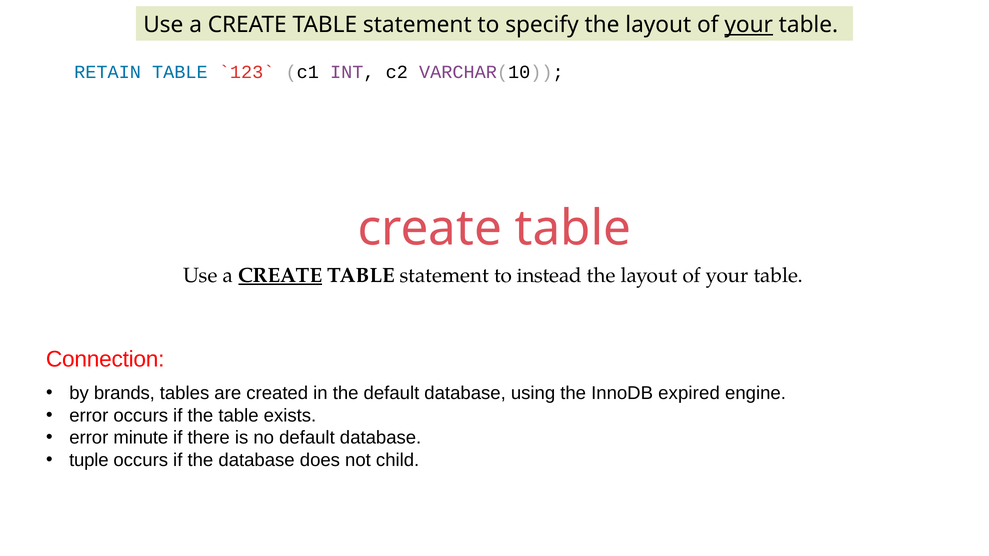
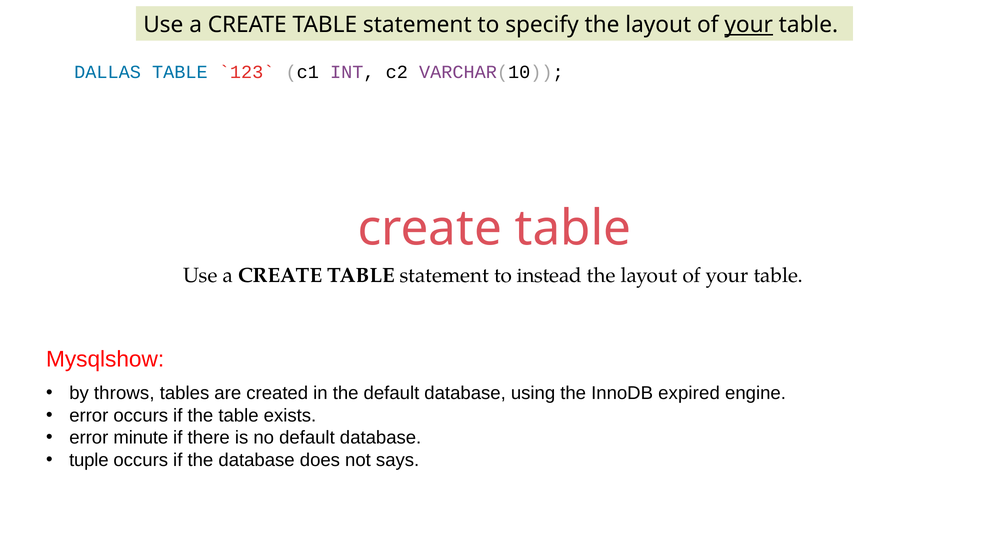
RETAIN: RETAIN -> DALLAS (108, 72)
CREATE underline: present -> none (280, 276)
Connection: Connection -> Mysqlshow (105, 359)
brands: brands -> throws (124, 394)
child: child -> says (398, 460)
